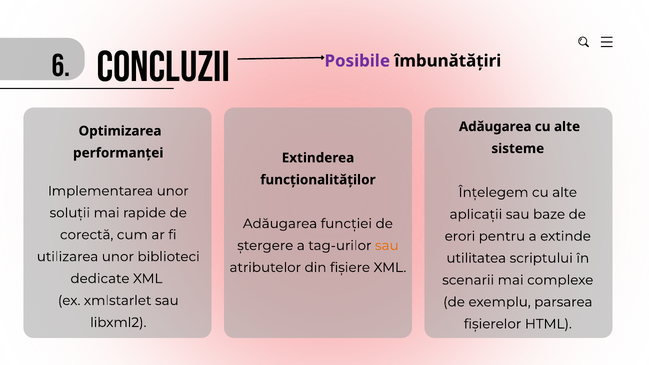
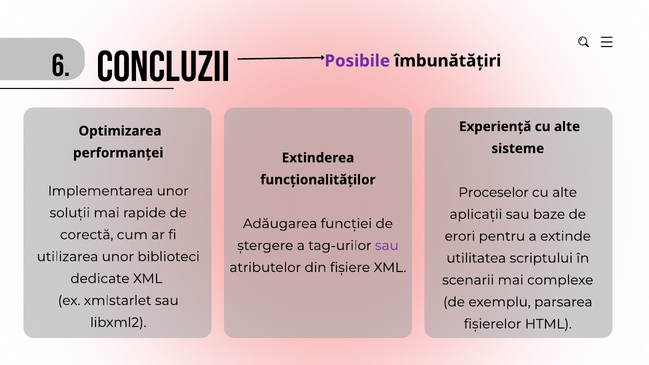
Adăugarea: Adăugarea -> Experiență (495, 127)
Înțelegem: Înțelegem -> Proceselor (494, 192)
sau colour: orange -> purple (387, 246)
